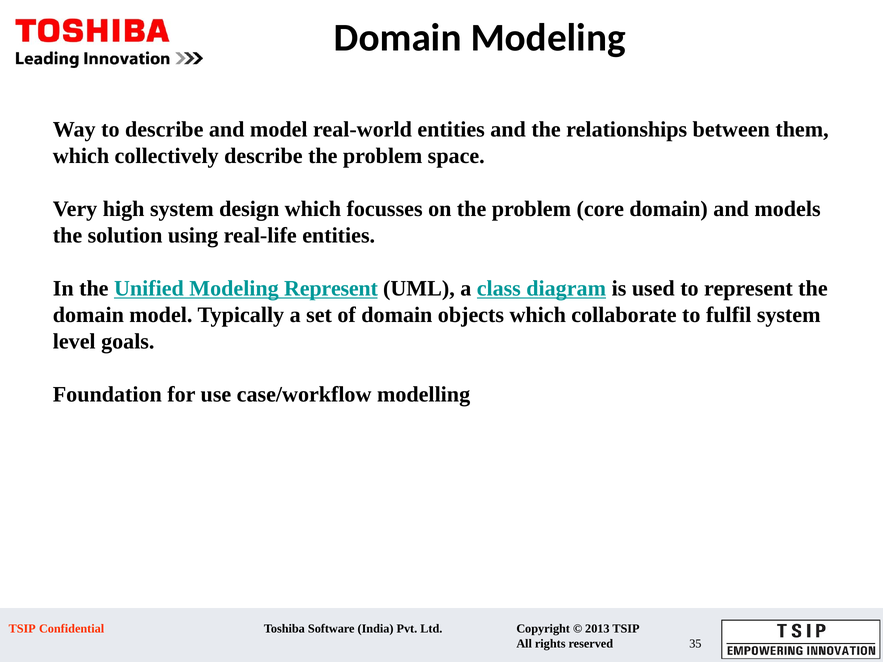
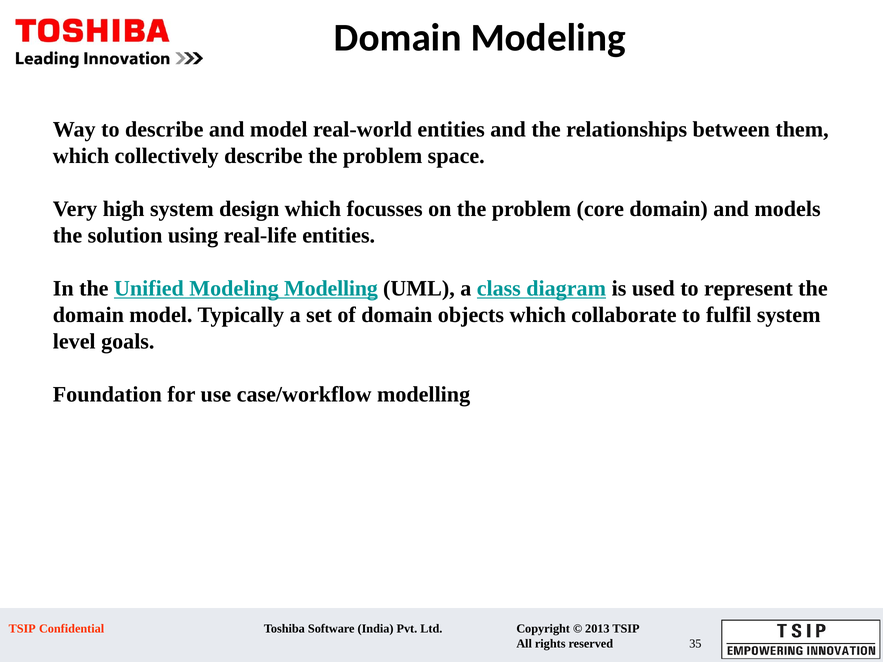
Modeling Represent: Represent -> Modelling (331, 288)
